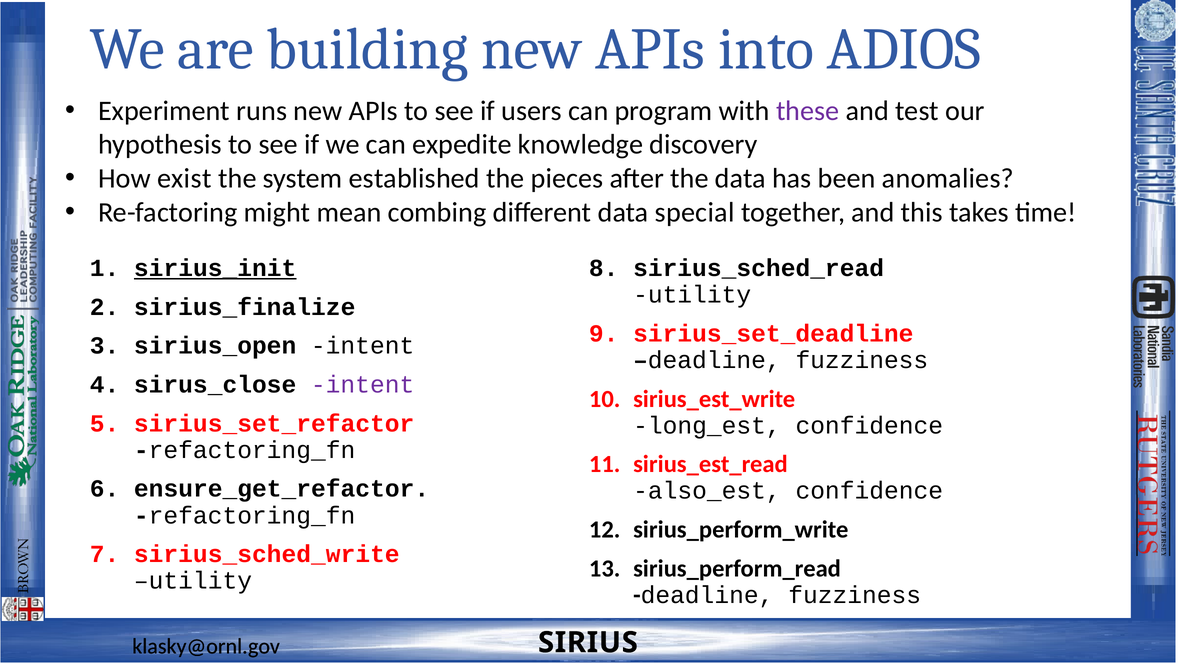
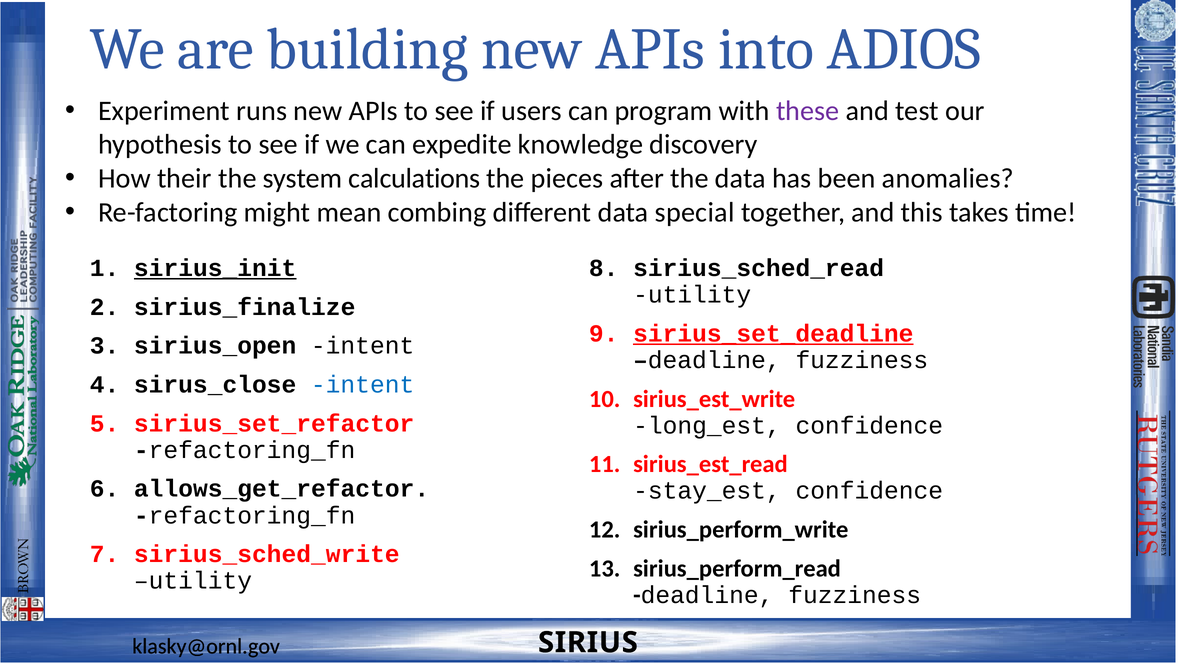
exist: exist -> their (184, 178)
established: established -> calculations (415, 178)
sirius_set_deadline underline: none -> present (773, 333)
intent colour: purple -> blue (363, 384)
ensure_get_refactor: ensure_get_refactor -> allows_get_refactor (282, 489)
also_est: also_est -> stay_est (707, 491)
